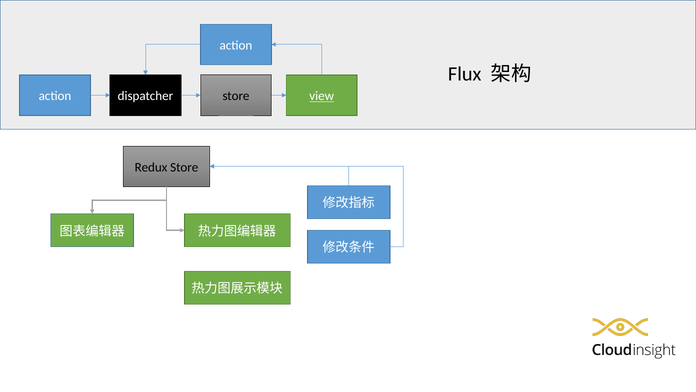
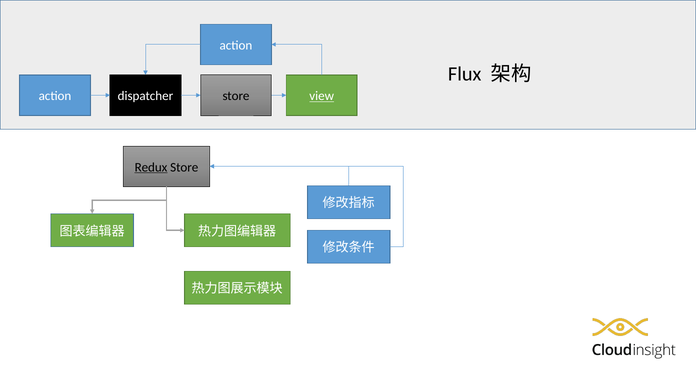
Redux underline: none -> present (151, 167)
